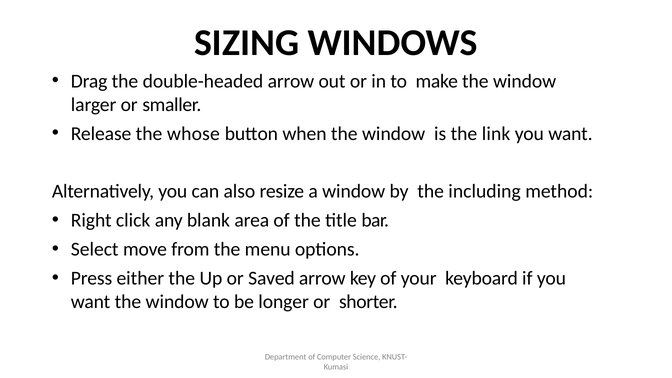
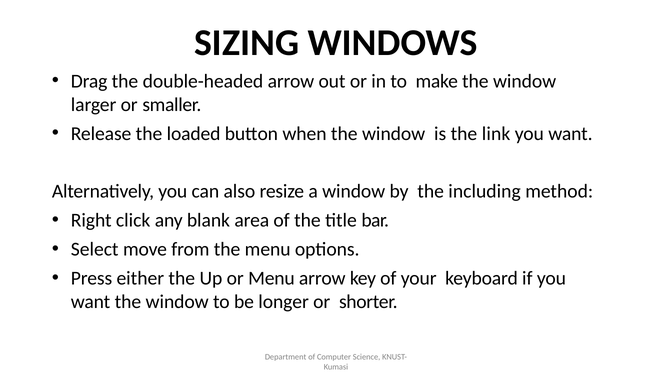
whose: whose -> loaded (194, 134)
or Saved: Saved -> Menu (271, 278)
